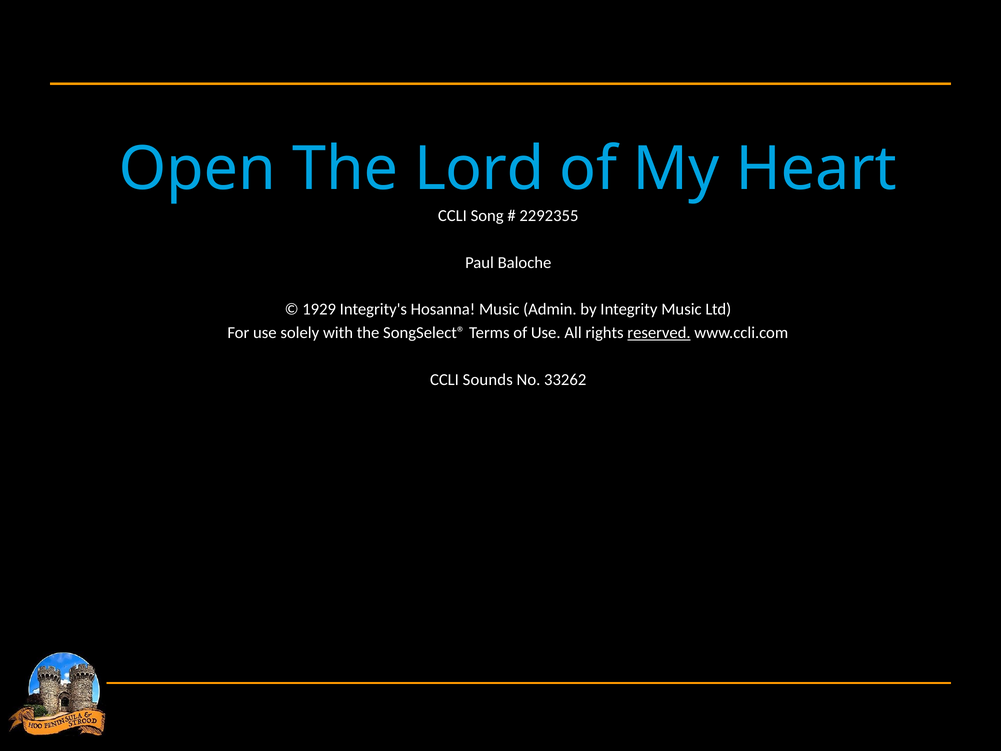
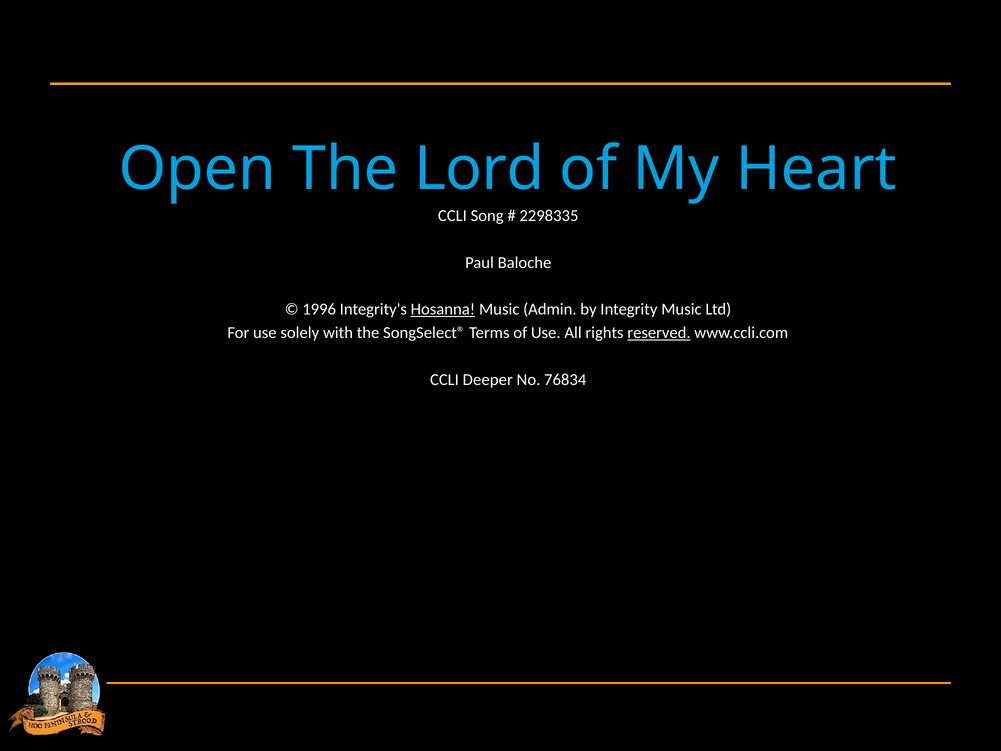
2292355: 2292355 -> 2298335 (549, 216)
1929: 1929 -> 1996 (319, 309)
Hosanna underline: none -> present (443, 309)
Sounds: Sounds -> Deeper (488, 379)
33262: 33262 -> 76834 (565, 379)
